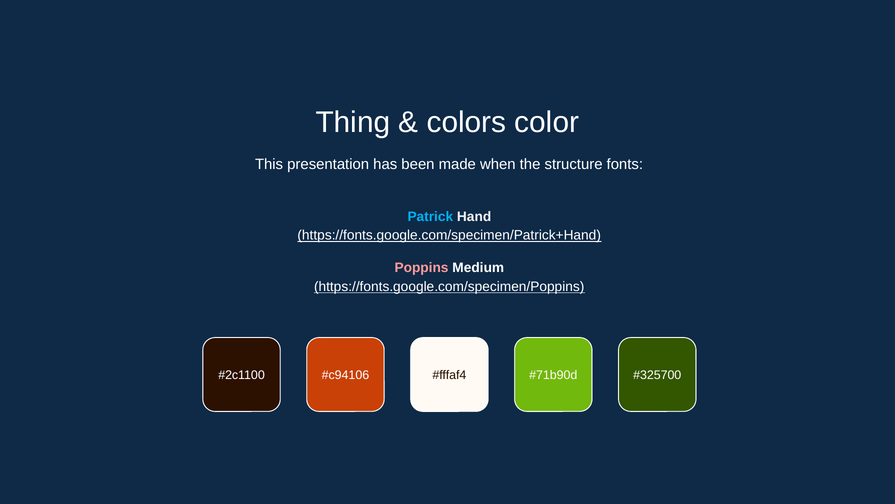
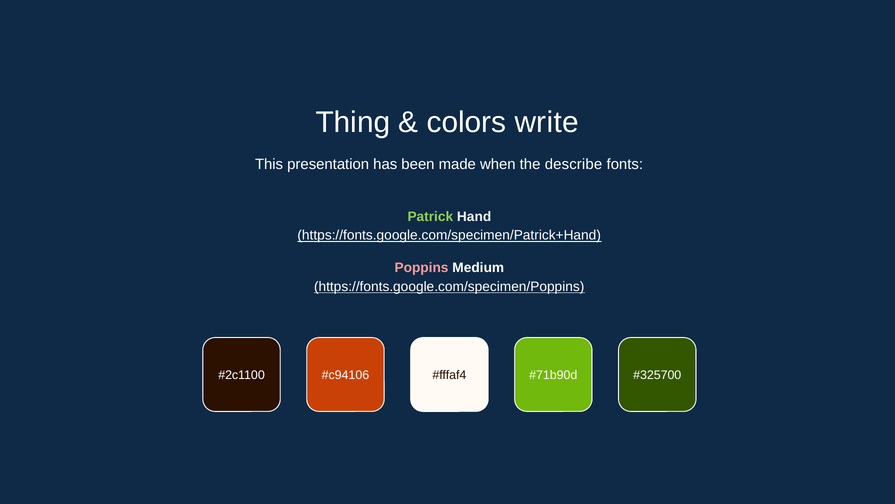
color: color -> write (547, 122)
structure: structure -> describe (573, 164)
Patrick colour: light blue -> light green (430, 216)
